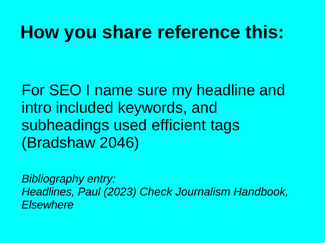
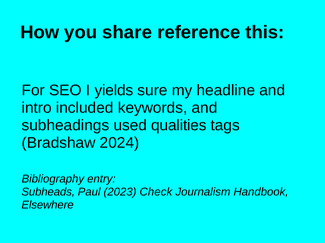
name: name -> yields (114, 90)
efficient: efficient -> qualities (179, 126)
2046: 2046 -> 2024 (119, 143)
Headlines: Headlines -> Subheads (48, 193)
